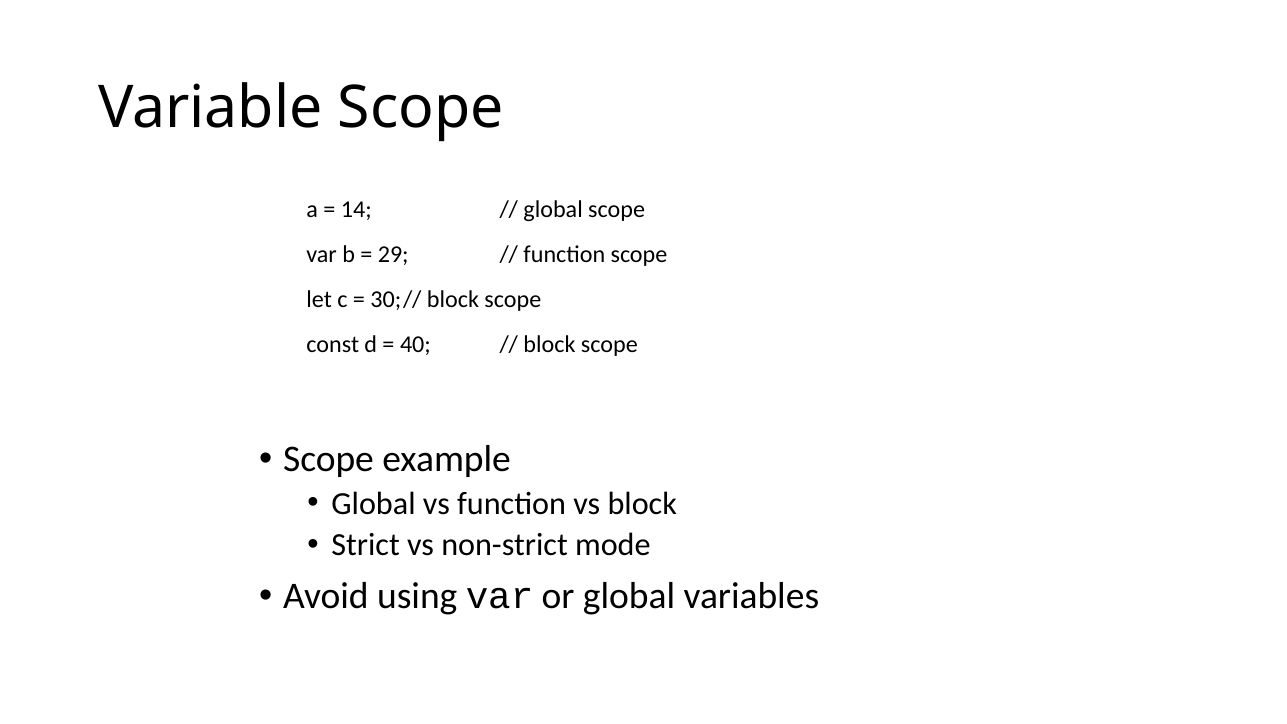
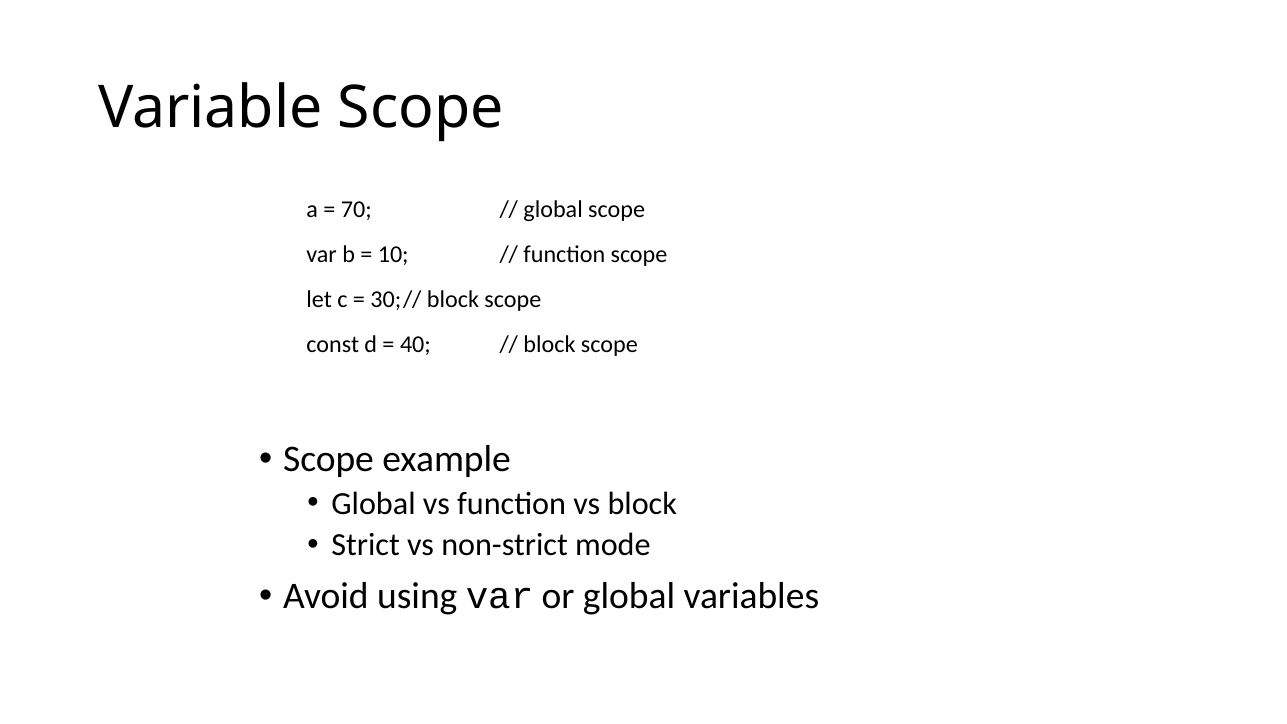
14: 14 -> 70 (356, 209)
29: 29 -> 10 (393, 254)
